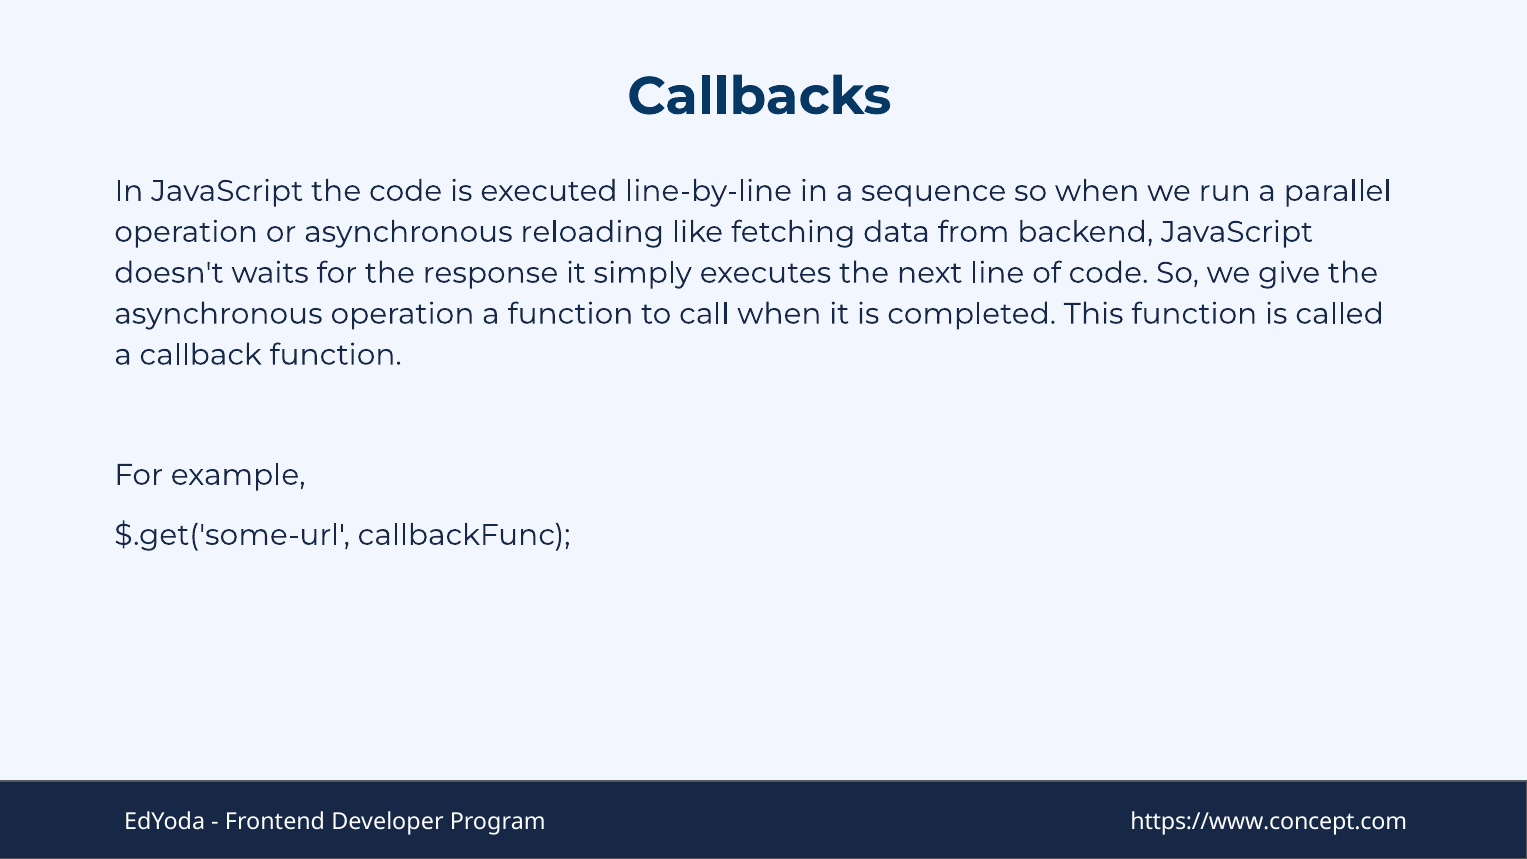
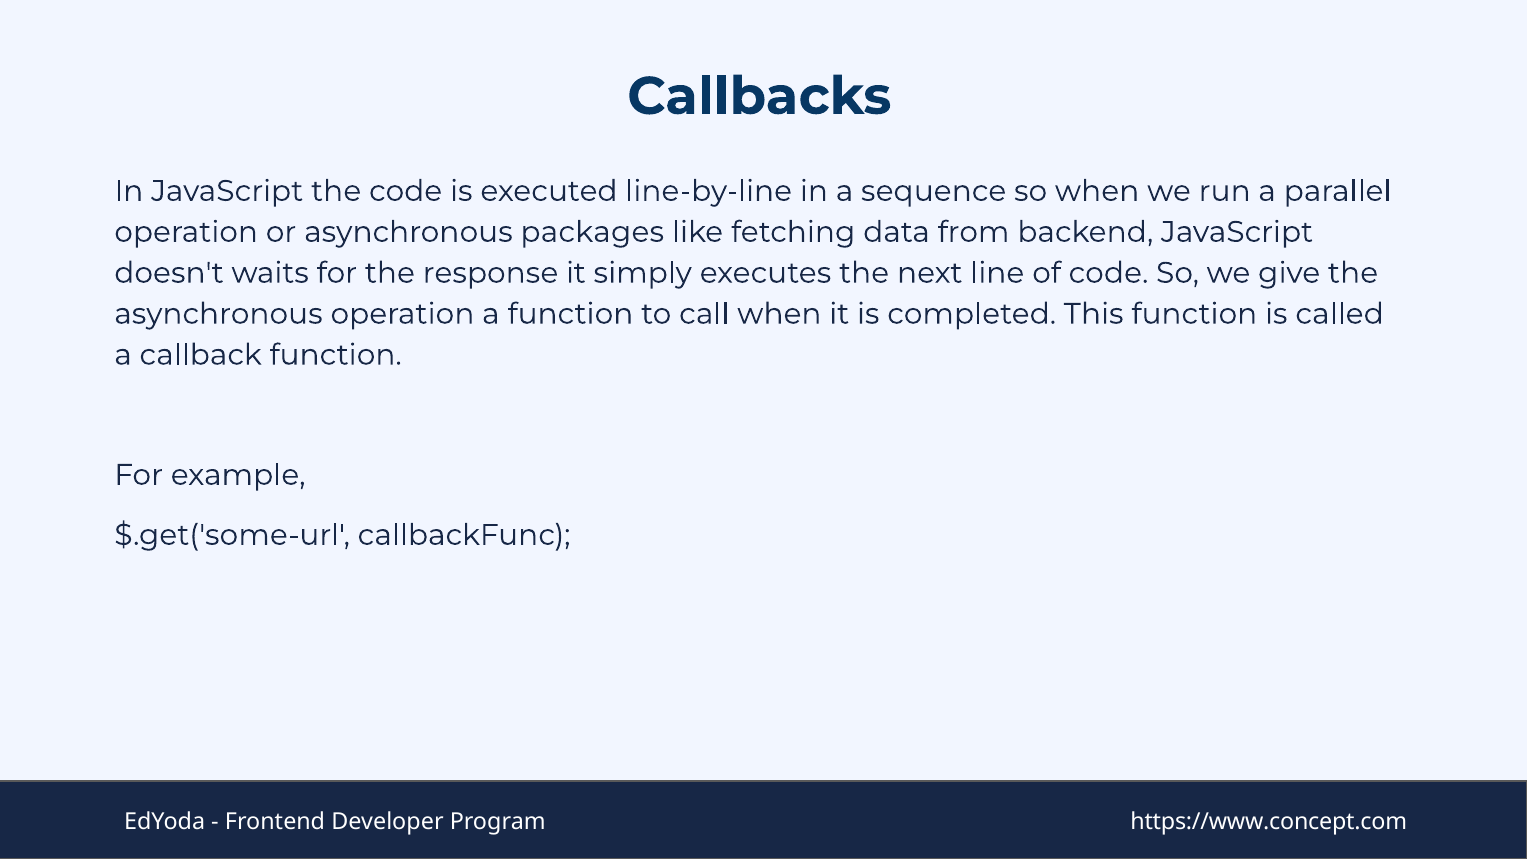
reloading: reloading -> packages (592, 232)
